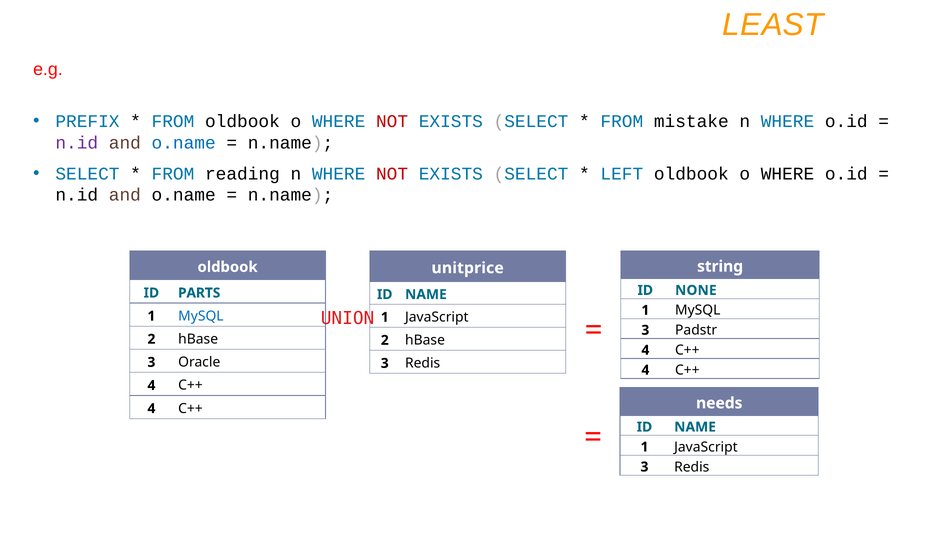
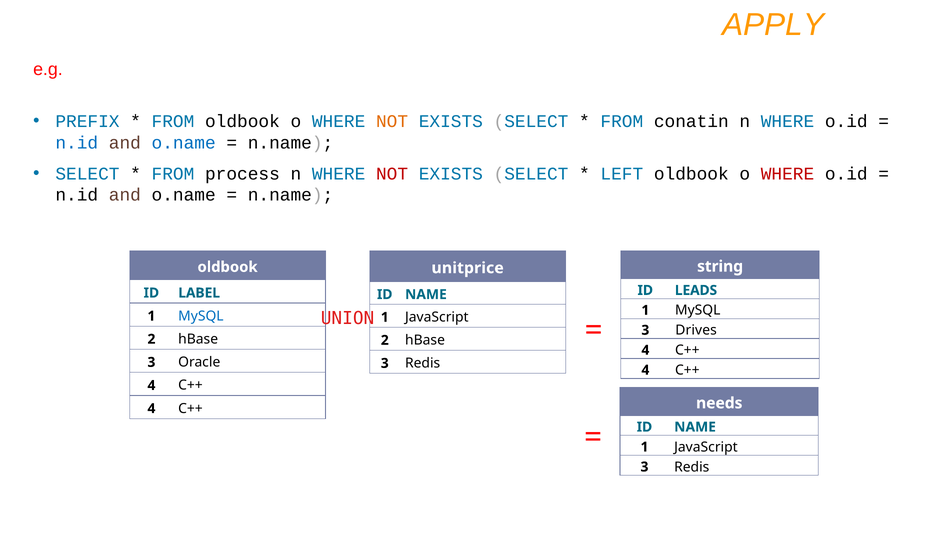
LEAST: LEAST -> APPLY (773, 25)
NOT colour: red -> orange (392, 121)
mistake: mistake -> conatin (691, 121)
n.id colour: purple -> blue (77, 143)
reading: reading -> process (242, 173)
WHERE colour: black -> red (788, 173)
NONE: NONE -> LEADS (696, 290)
PARTS: PARTS -> LABEL (199, 293)
Padstr: Padstr -> Drives (696, 330)
